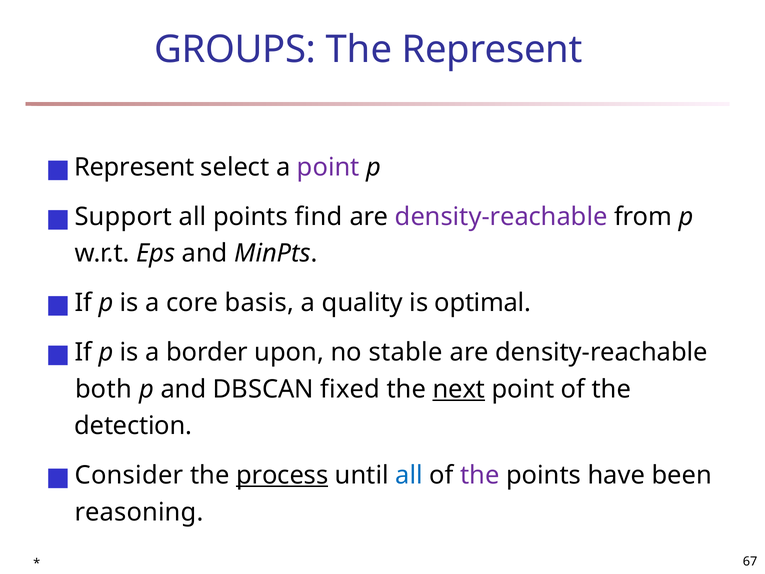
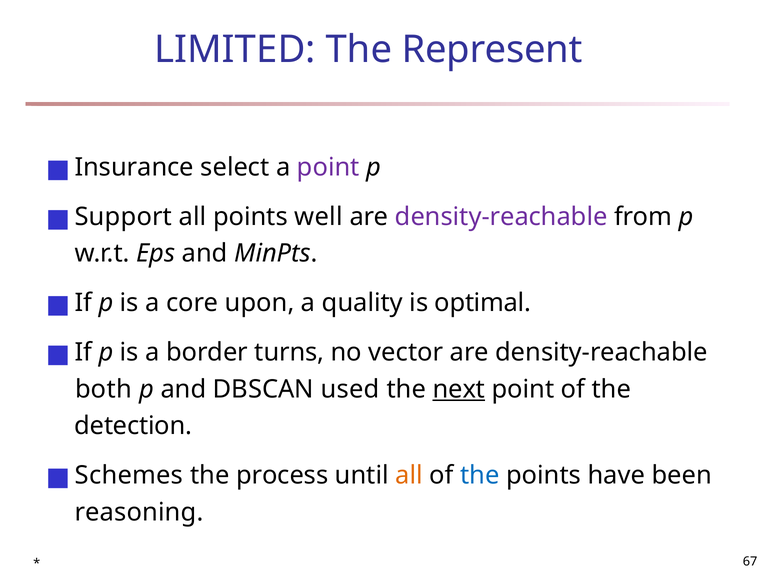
GROUPS: GROUPS -> LIMITED (235, 49)
Represent: Represent -> Insurance (134, 167)
find: find -> well (319, 217)
basis: basis -> upon (260, 303)
upon: upon -> turns (289, 352)
stable: stable -> vector (406, 352)
fixed: fixed -> used (350, 389)
Consider: Consider -> Schemes (129, 475)
process underline: present -> none (282, 475)
all colour: blue -> orange (409, 475)
the colour: purple -> blue (480, 475)
